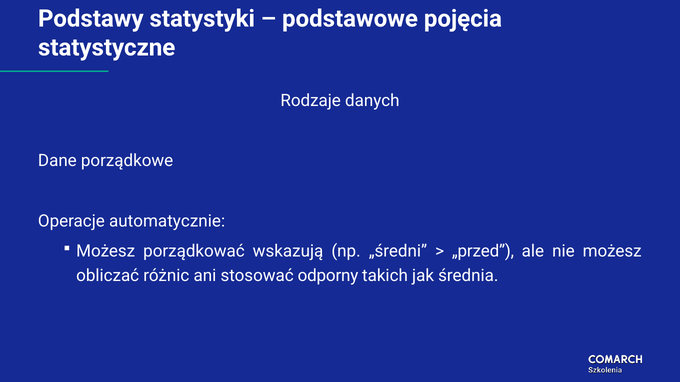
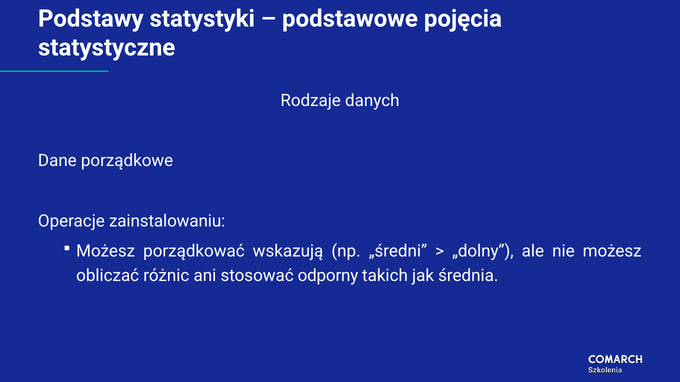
automatycznie: automatycznie -> zainstalowaniu (167, 221)
„przed: „przed -> „dolny (483, 252)
